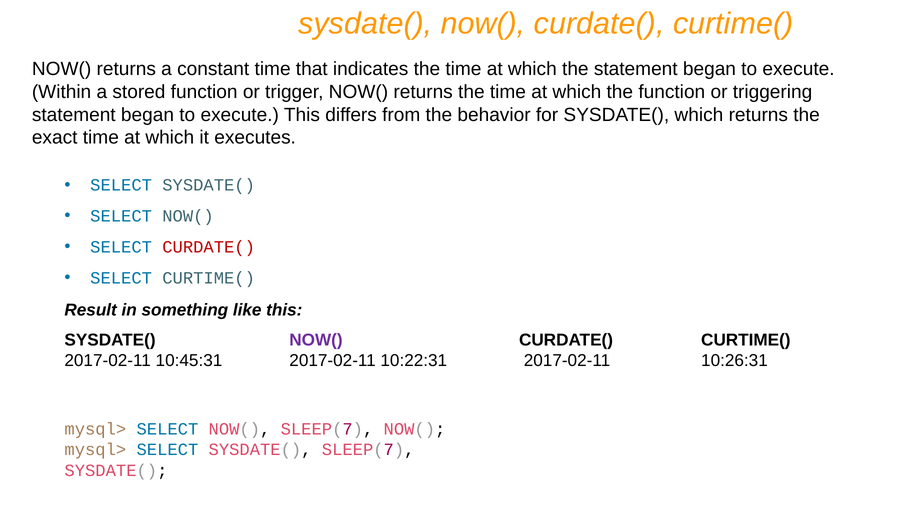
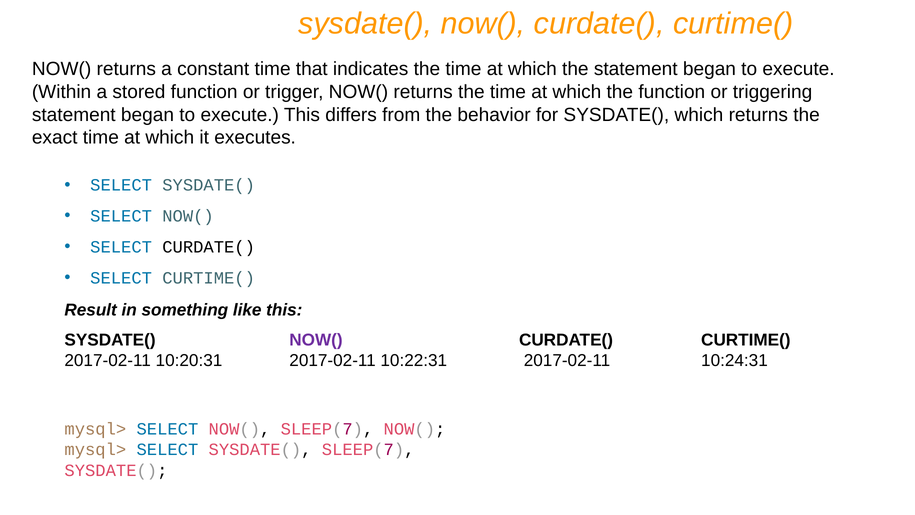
CURDATE( colour: red -> black (209, 247)
10:45:31: 10:45:31 -> 10:20:31 (189, 360)
10:26:31: 10:26:31 -> 10:24:31 (734, 360)
